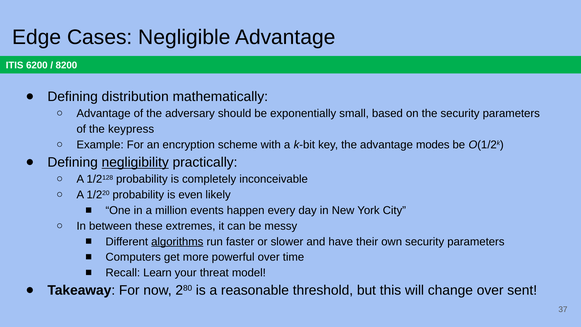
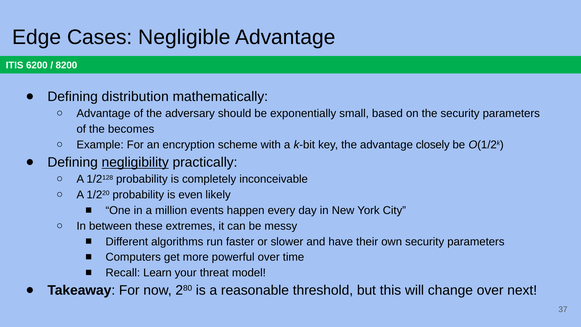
keypress: keypress -> becomes (131, 129)
modes: modes -> closely (433, 145)
algorithms underline: present -> none (177, 241)
sent: sent -> next (522, 290)
